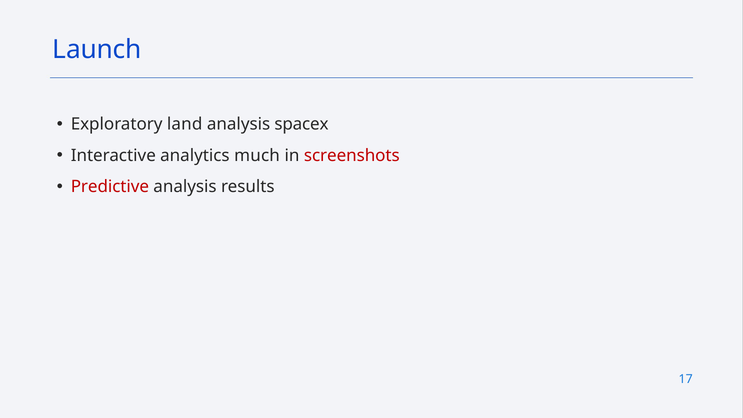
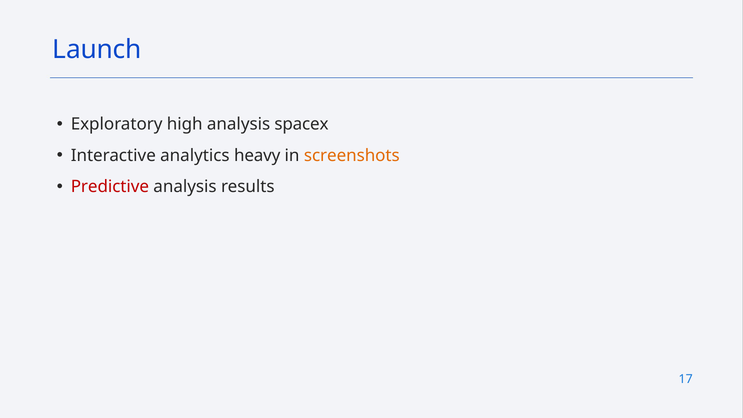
land: land -> high (185, 124)
much: much -> heavy (257, 156)
screenshots colour: red -> orange (352, 156)
